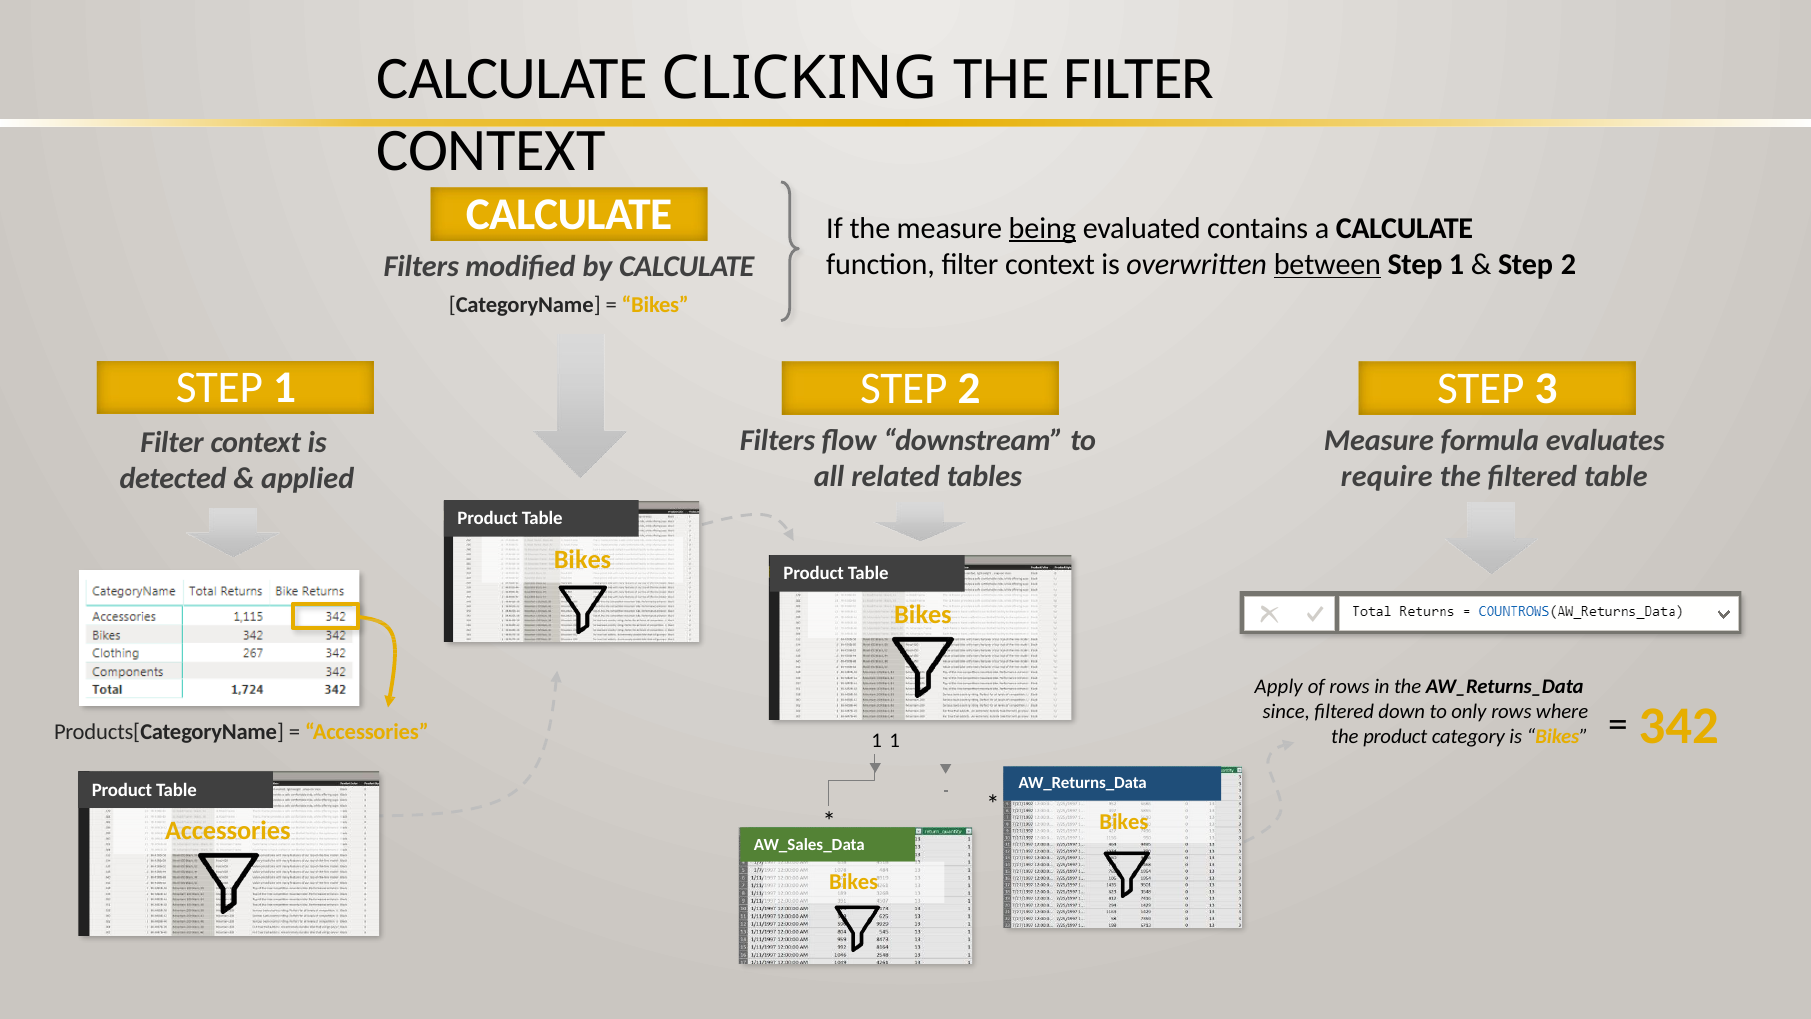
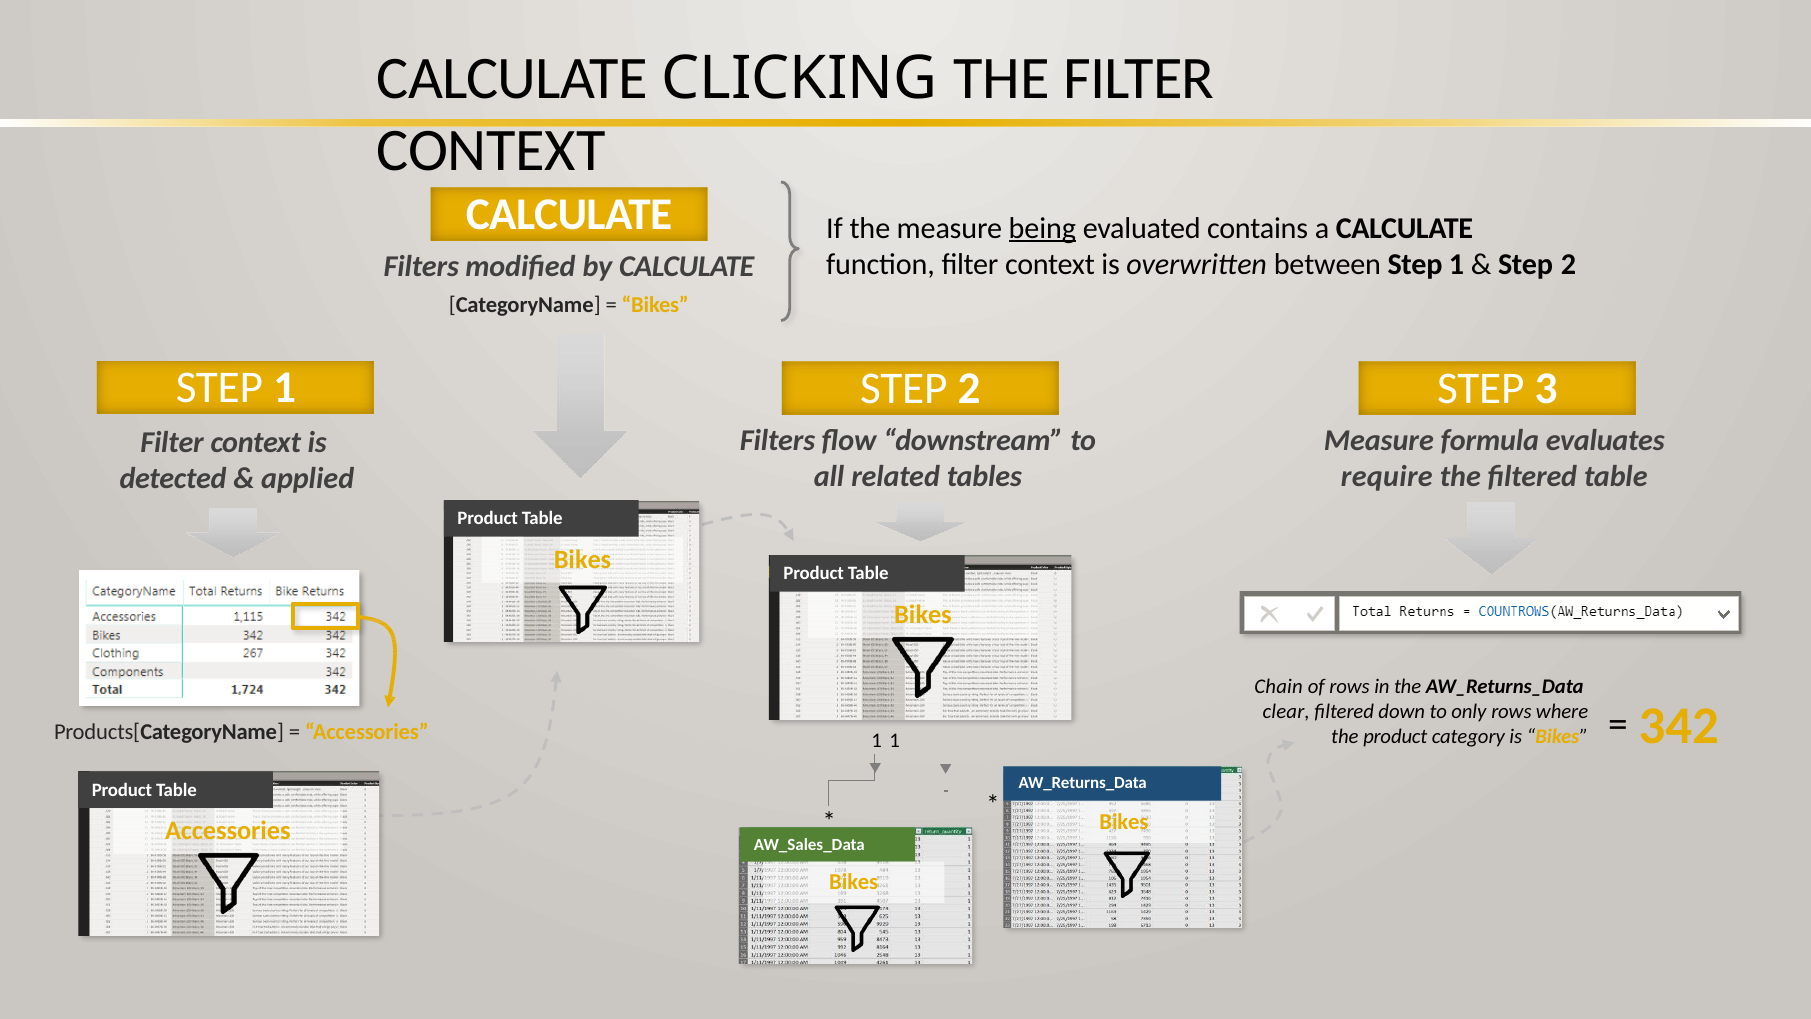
between underline: present -> none (1327, 264)
Apply: Apply -> Chain (1279, 686)
since: since -> clear (1286, 711)
